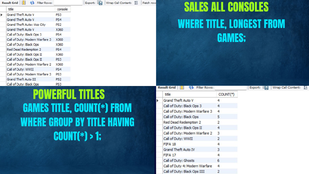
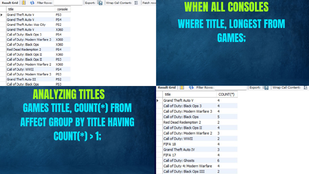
SALES: SALES -> WHEN (196, 8)
POWERFUL: POWERFUL -> ANALYZING (55, 95)
WHERE: WHERE -> AFFECT (33, 123)
